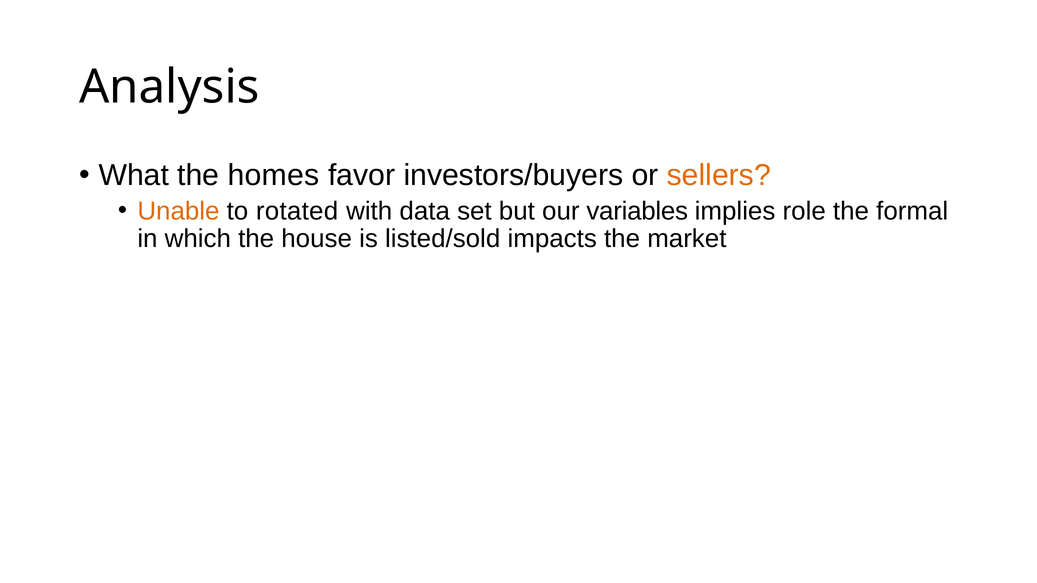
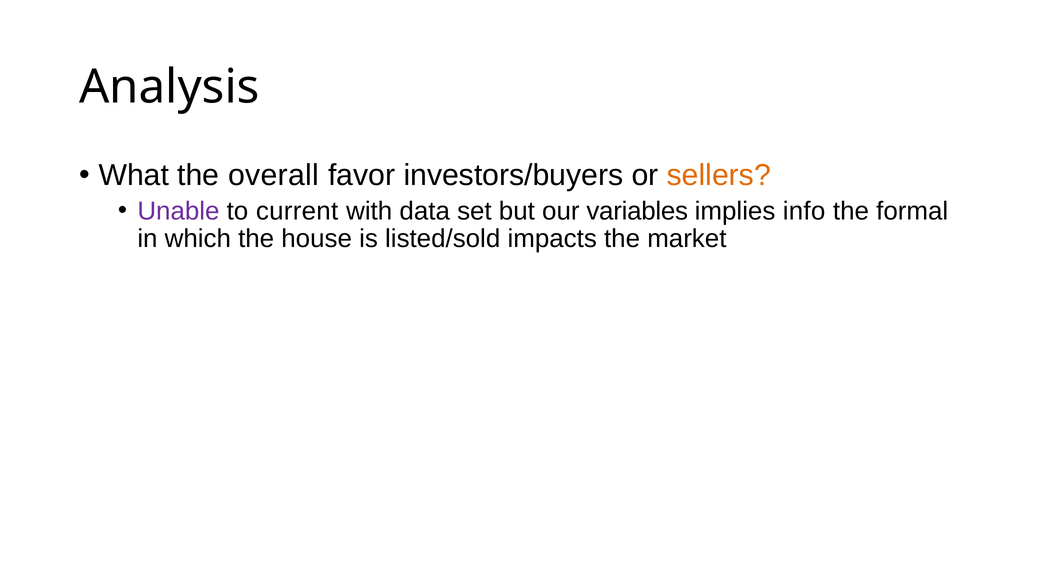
homes: homes -> overall (274, 175)
Unable colour: orange -> purple (178, 211)
rotated: rotated -> current (297, 211)
role: role -> info (804, 211)
